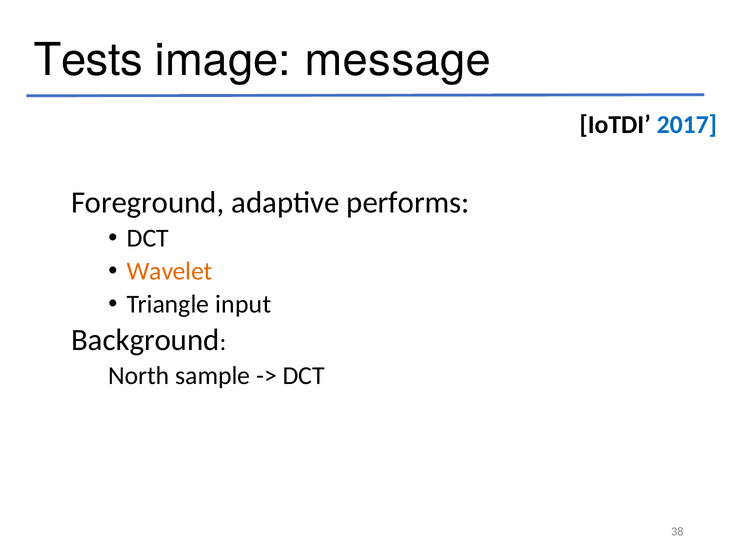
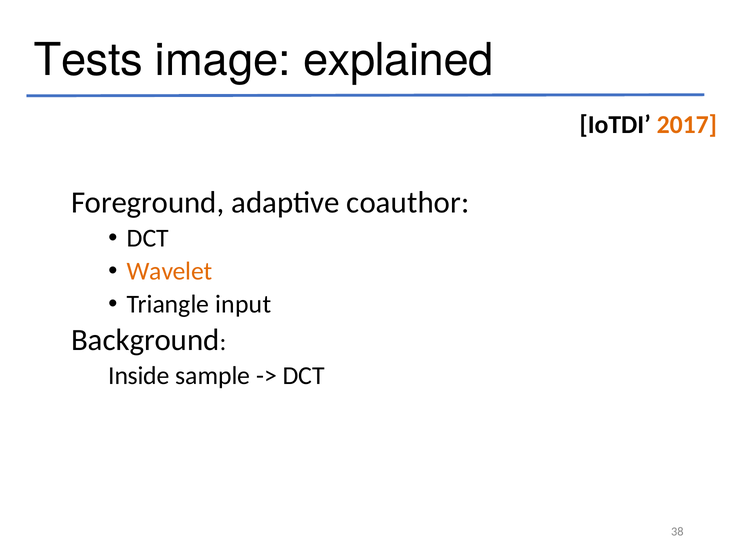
message: message -> explained (398, 60)
2017 colour: blue -> orange (687, 125)
performs: performs -> coauthor (408, 202)
North: North -> Inside (139, 375)
